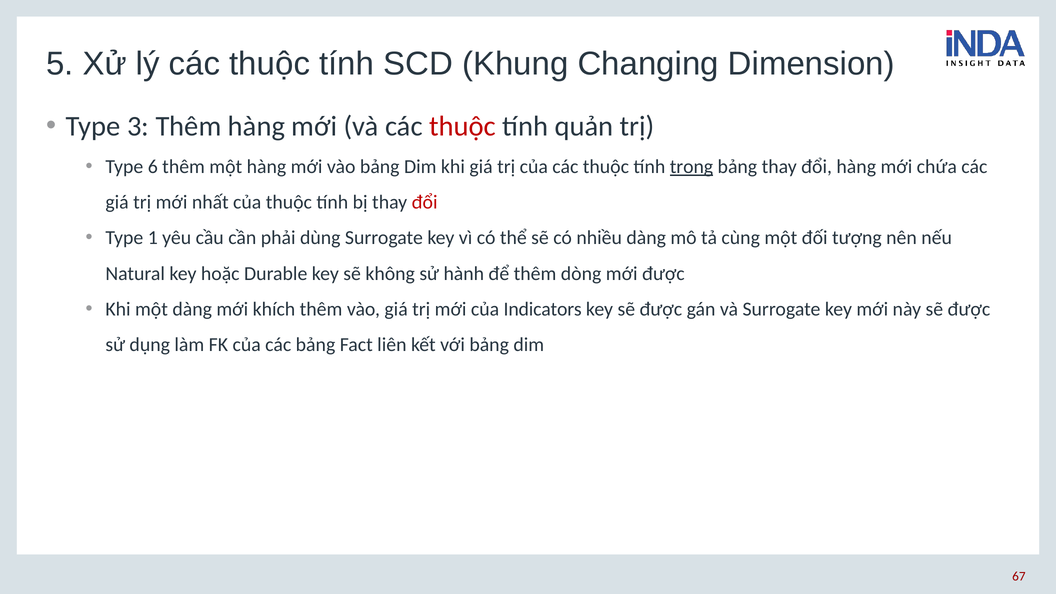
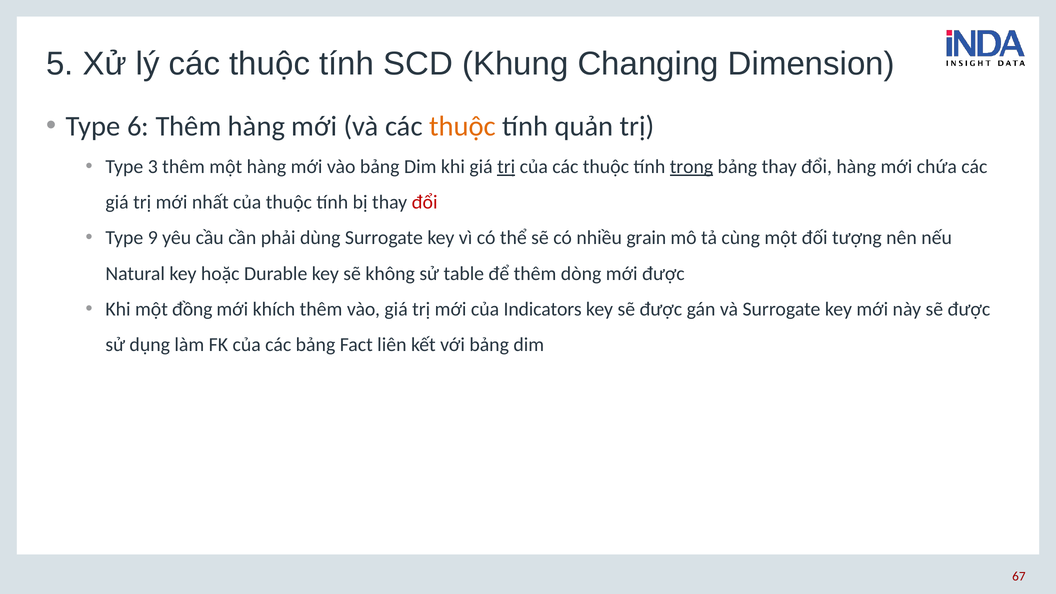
3: 3 -> 6 (138, 126)
thuộc colour: red -> orange (462, 126)
6: 6 -> 3 (153, 167)
trị underline: none -> present (506, 167)
1: 1 -> 9 (153, 238)
nhiều dàng: dàng -> grain (646, 238)
hành: hành -> table (464, 274)
một dàng: dàng -> đồng (192, 309)
